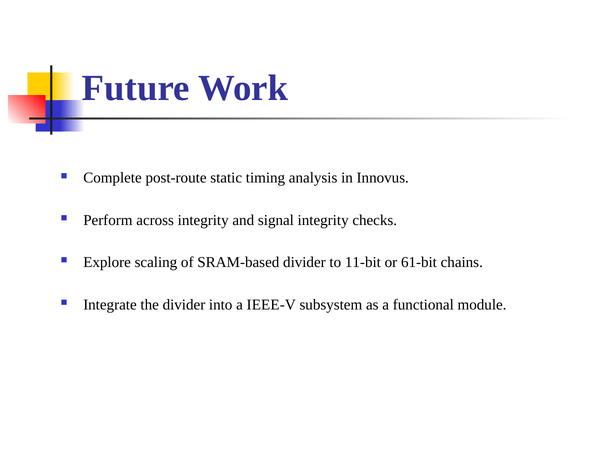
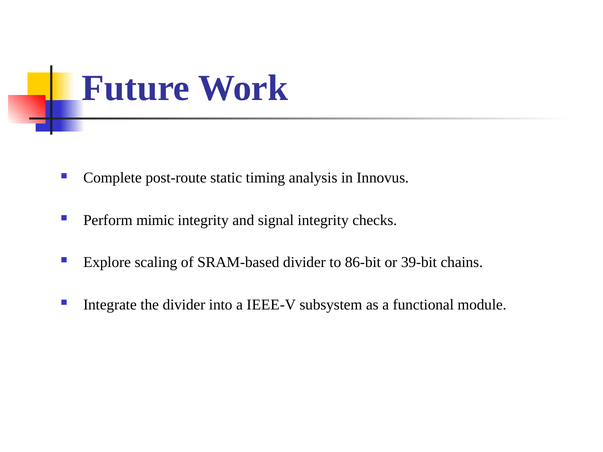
across: across -> mimic (155, 220)
11-bit: 11-bit -> 86-bit (363, 263)
61-bit: 61-bit -> 39-bit (419, 263)
